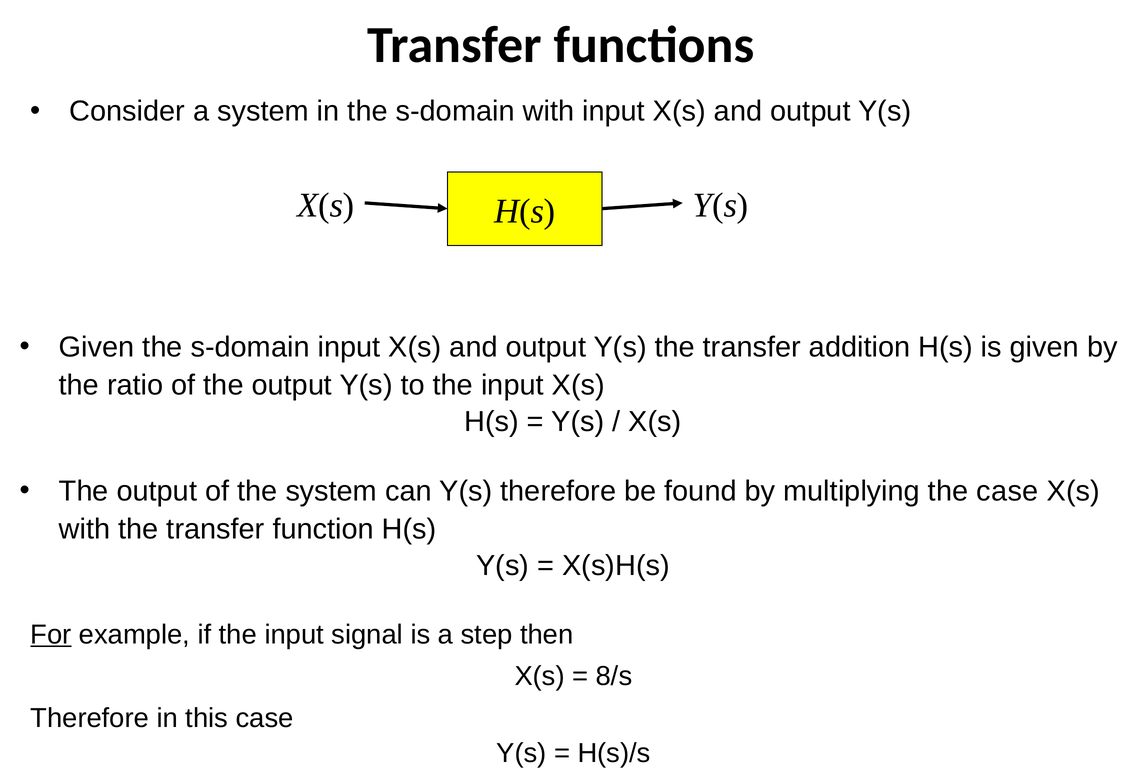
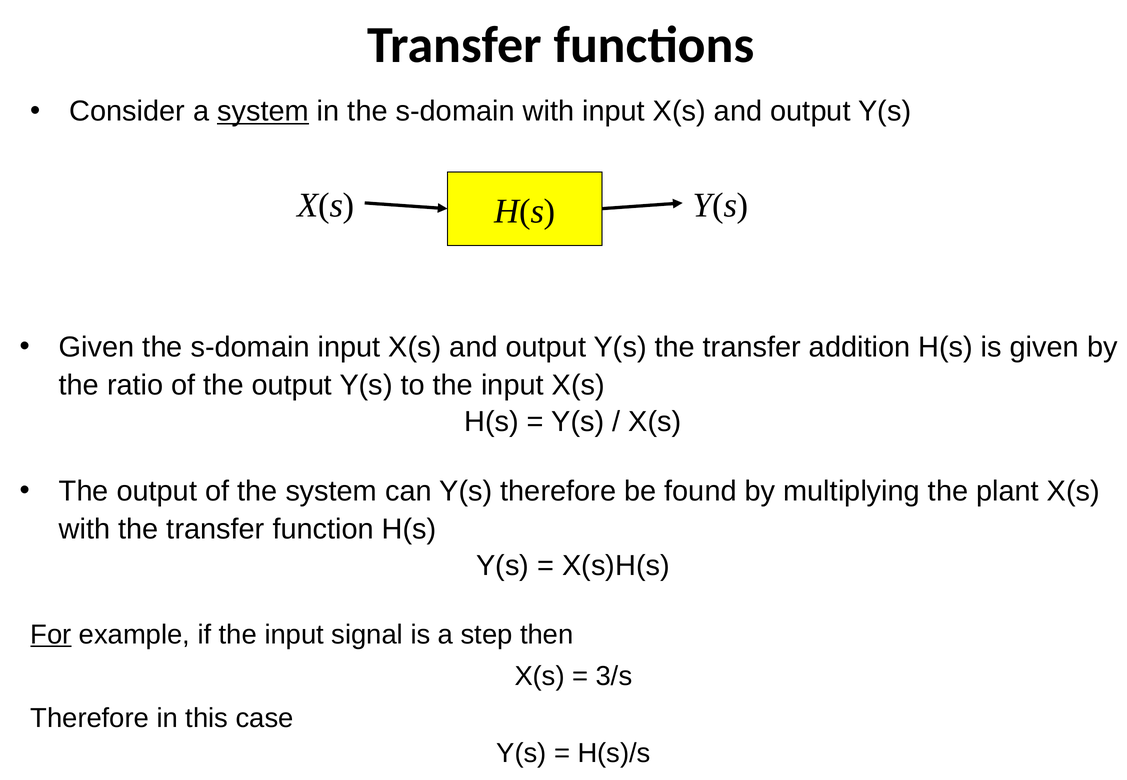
system underline: none -> present (263, 111)
the case: case -> plant (1008, 491)
8/s: 8/s -> 3/s (614, 677)
